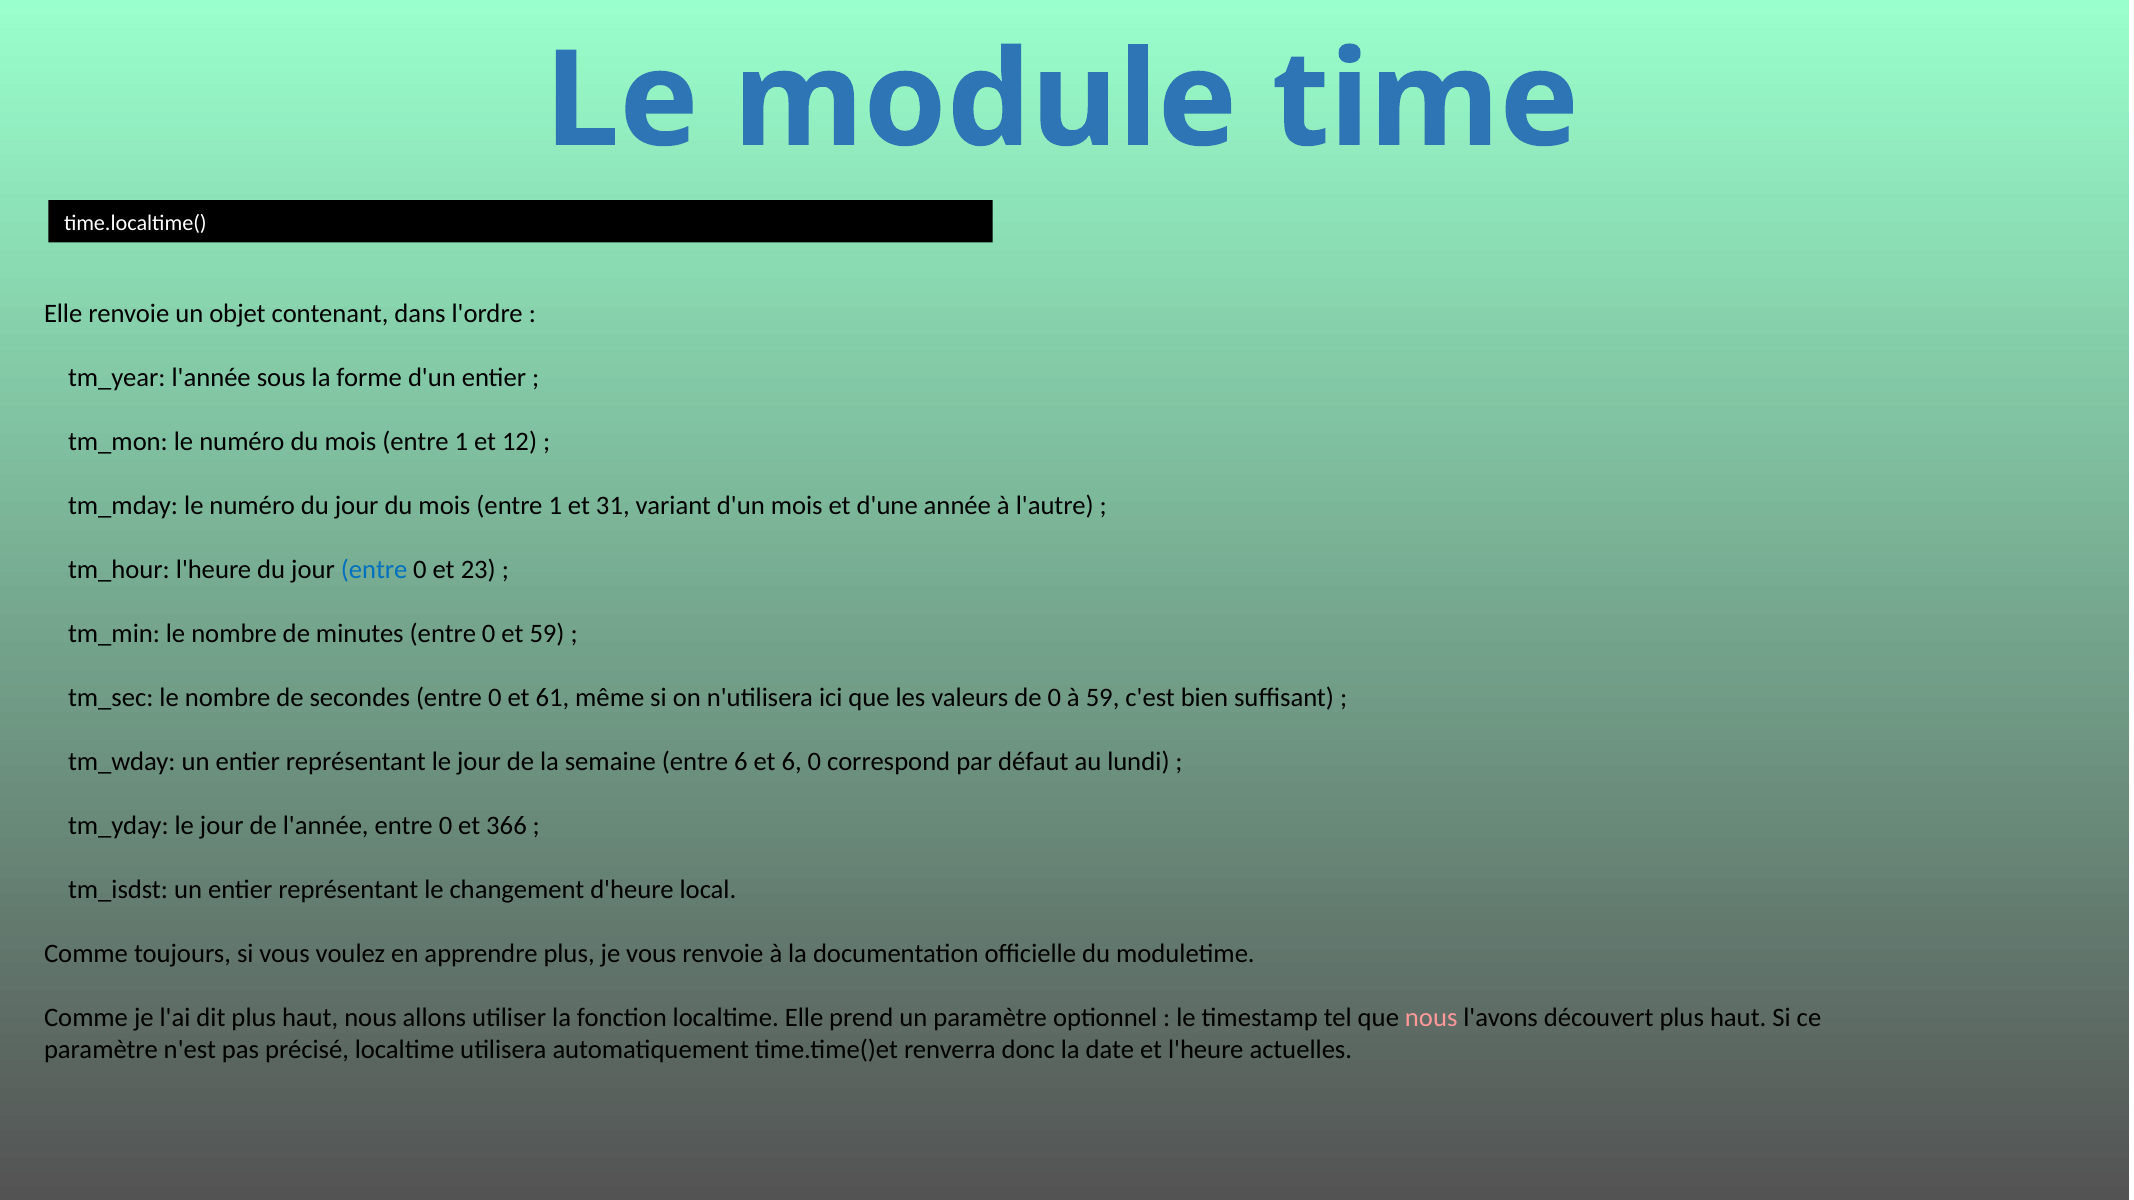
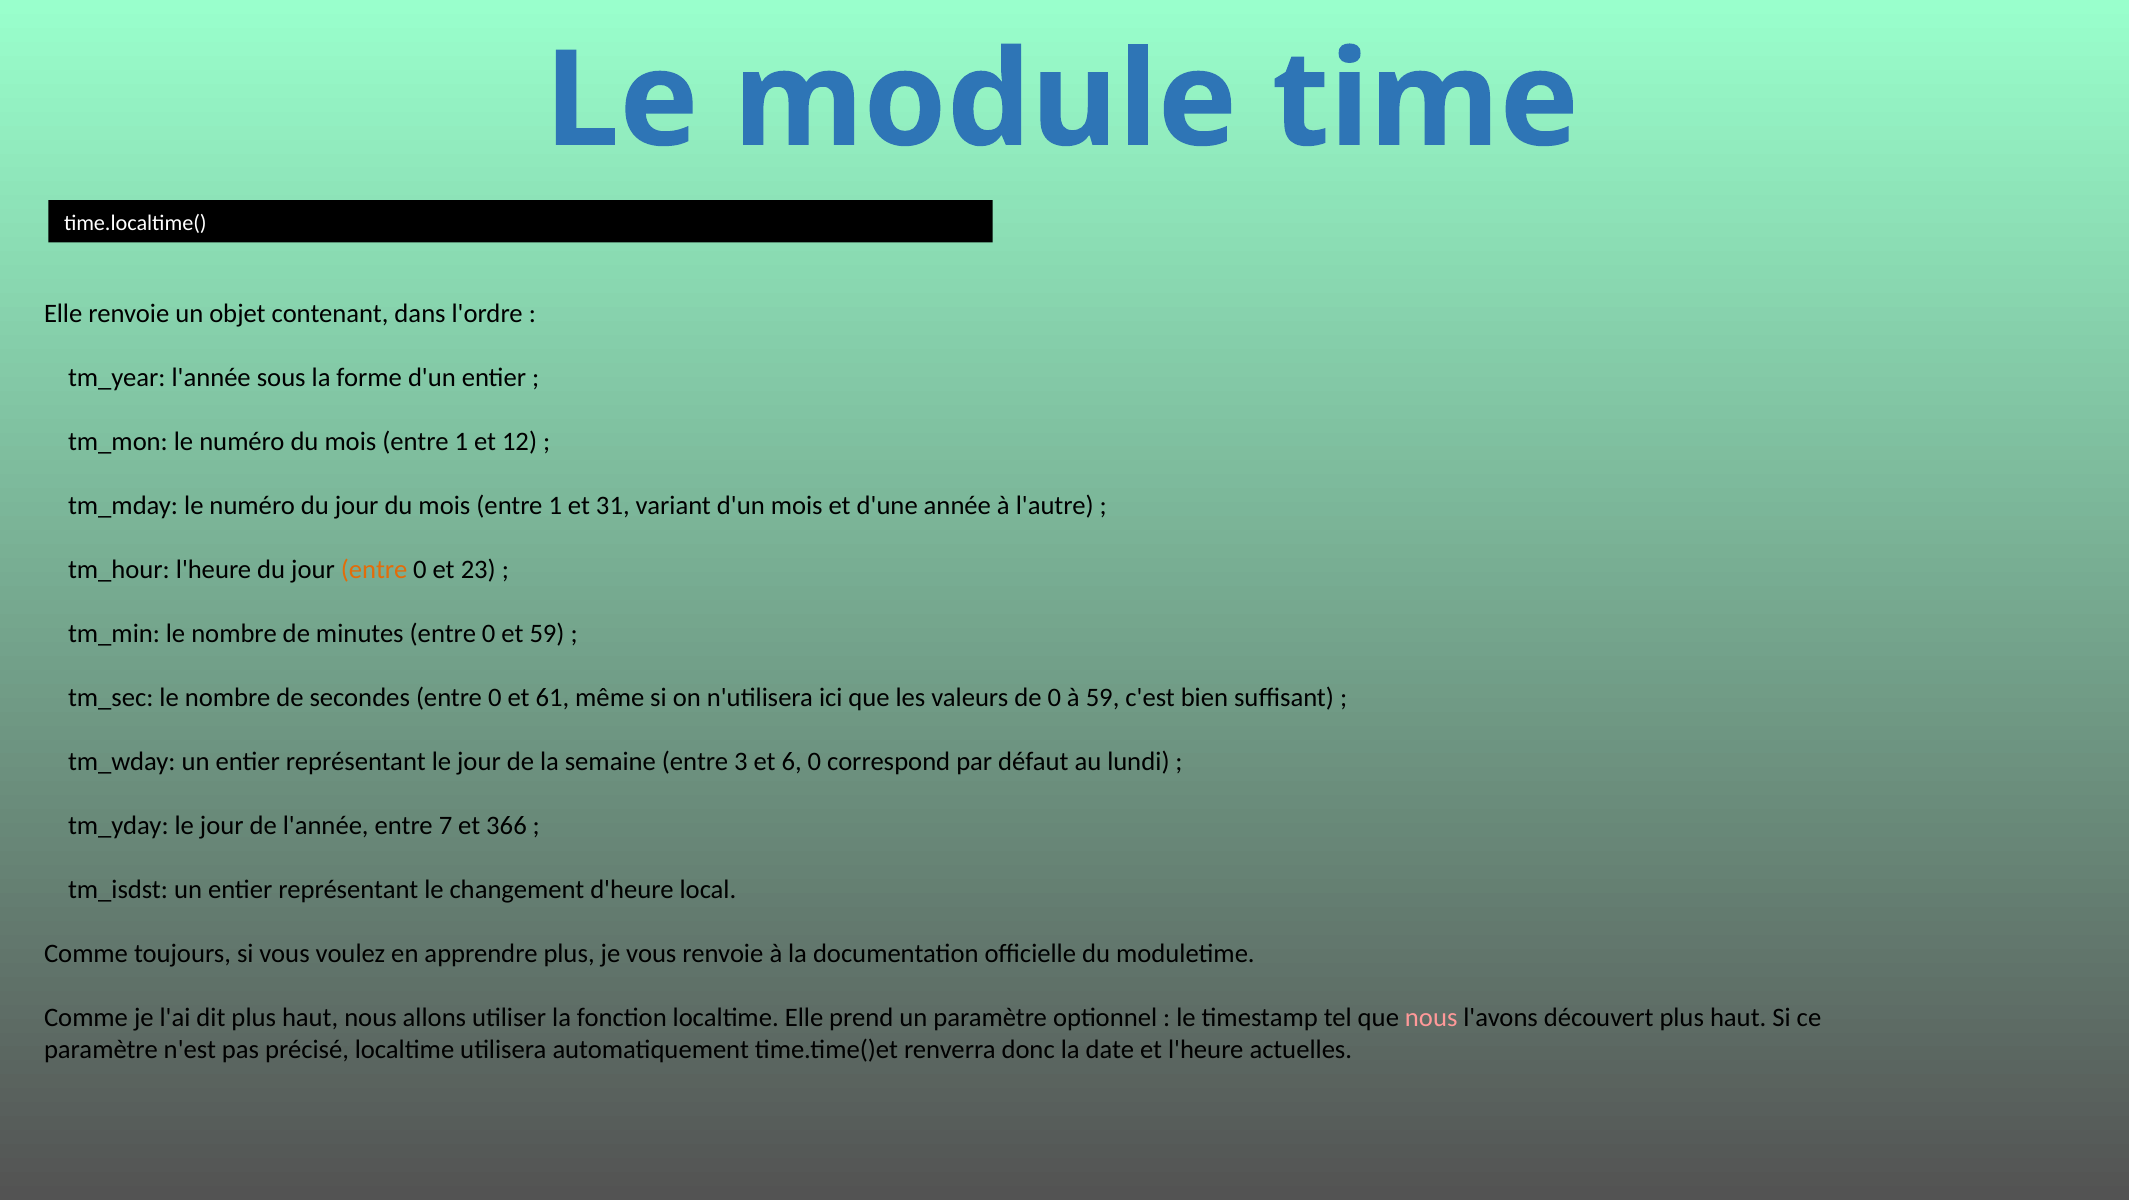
entre colour: blue -> orange (374, 569)
entre 6: 6 -> 3 (741, 762)
l'année entre 0: 0 -> 7 (446, 826)
